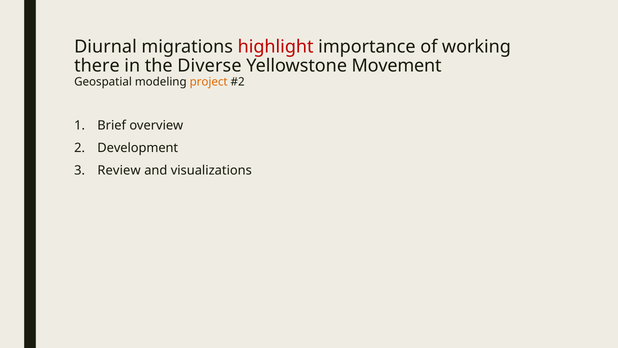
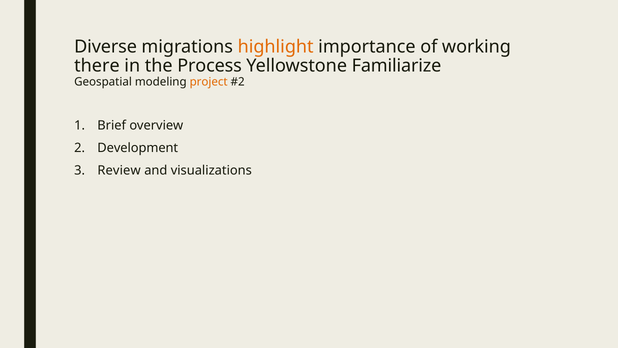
Diurnal: Diurnal -> Diverse (106, 47)
highlight colour: red -> orange (276, 47)
Diverse: Diverse -> Process (210, 66)
Movement: Movement -> Familiarize (397, 66)
